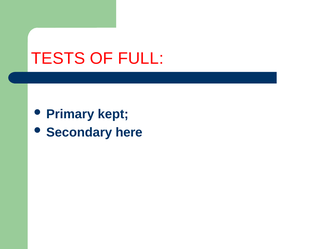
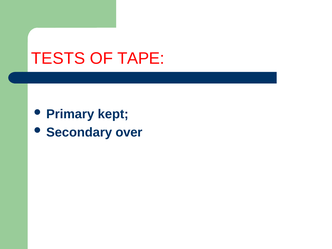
FULL: FULL -> TAPE (141, 58)
here: here -> over (129, 132)
